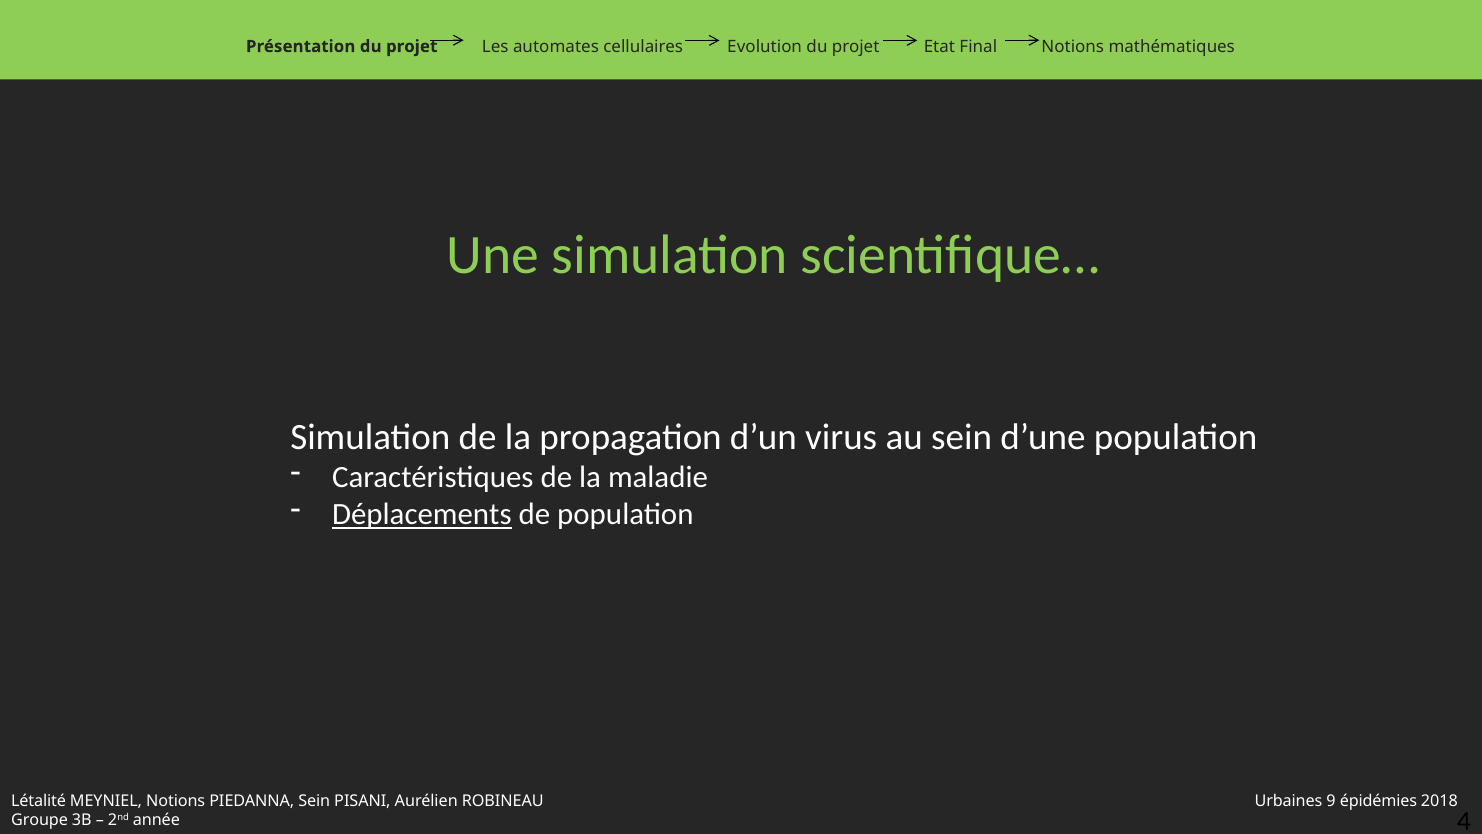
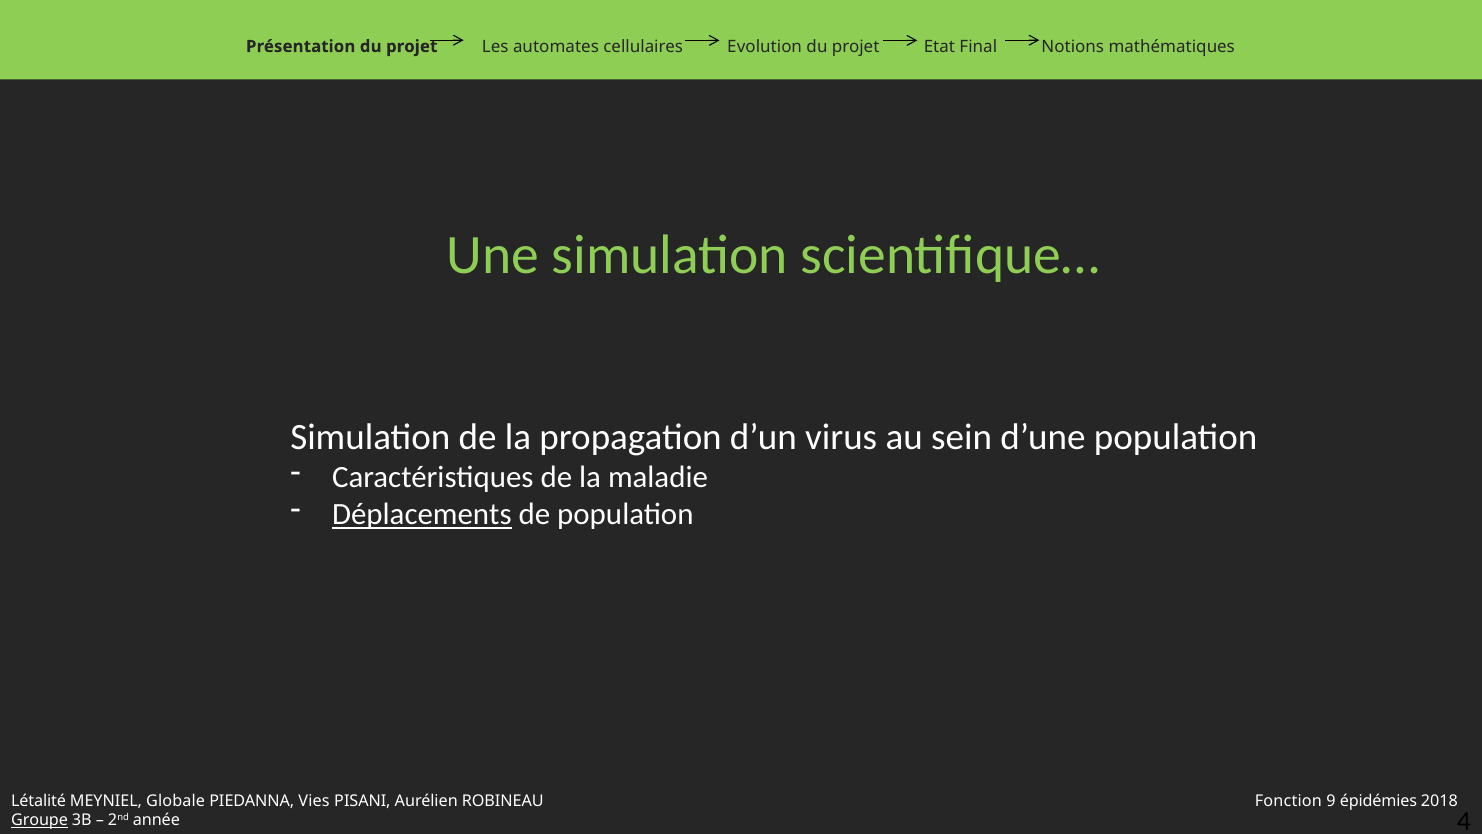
MEYNIEL Notions: Notions -> Globale (176, 801)
PIEDANNA Sein: Sein -> Vies (314, 801)
Urbaines: Urbaines -> Fonction (1288, 801)
Groupe underline: none -> present (40, 820)
